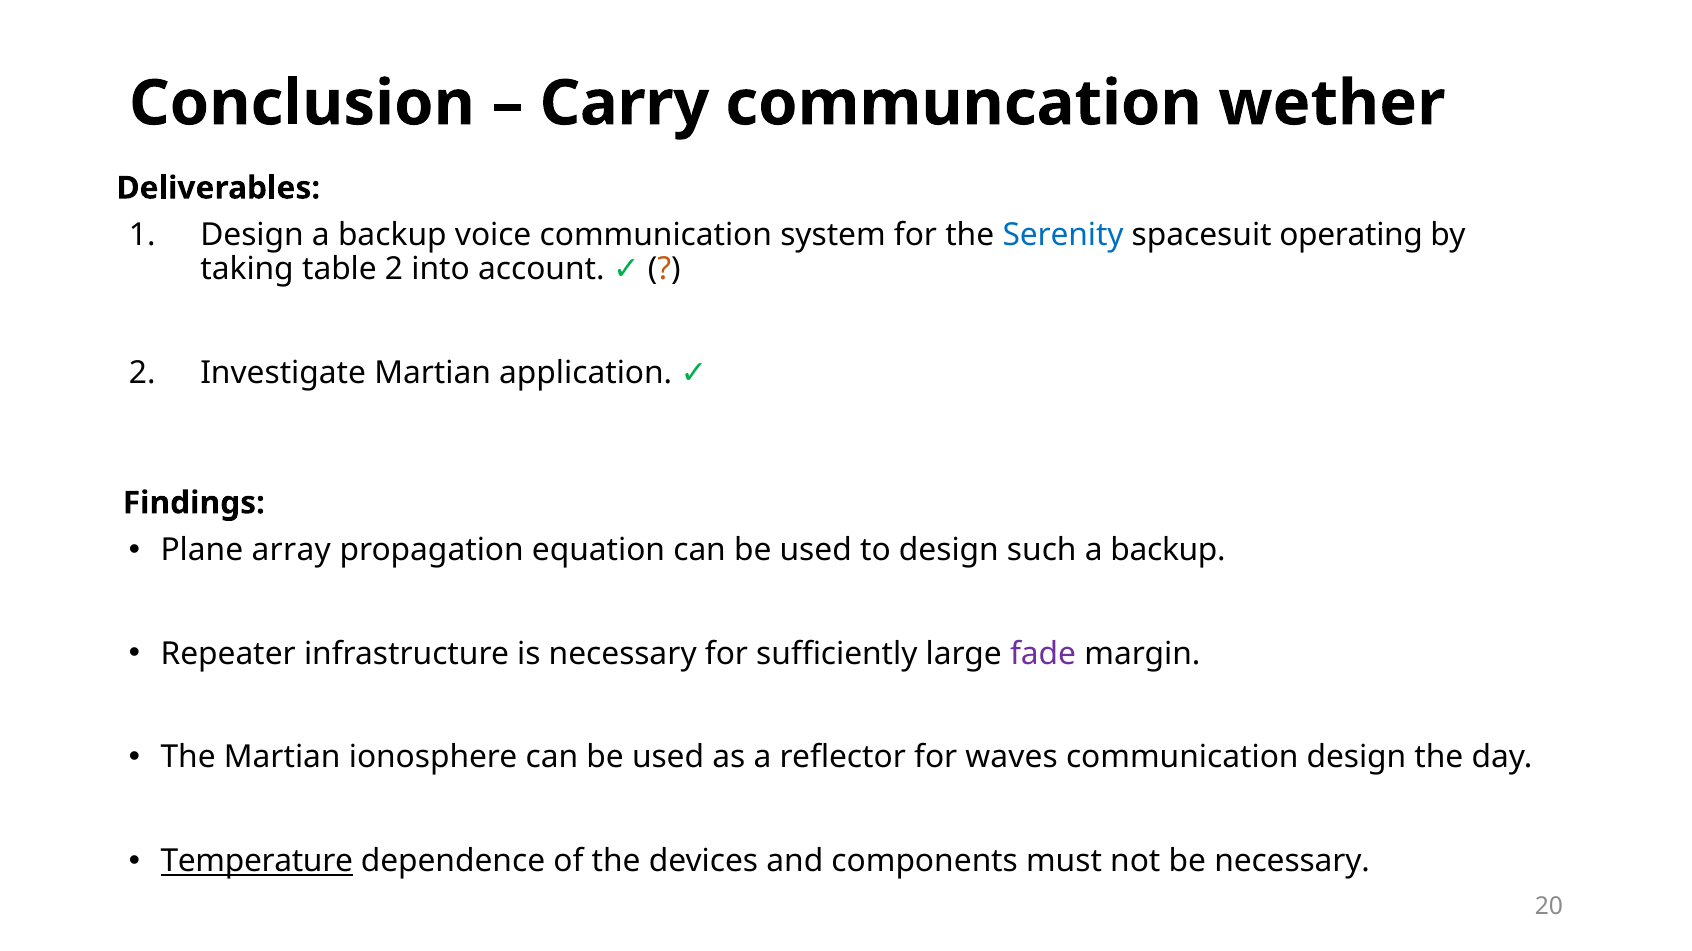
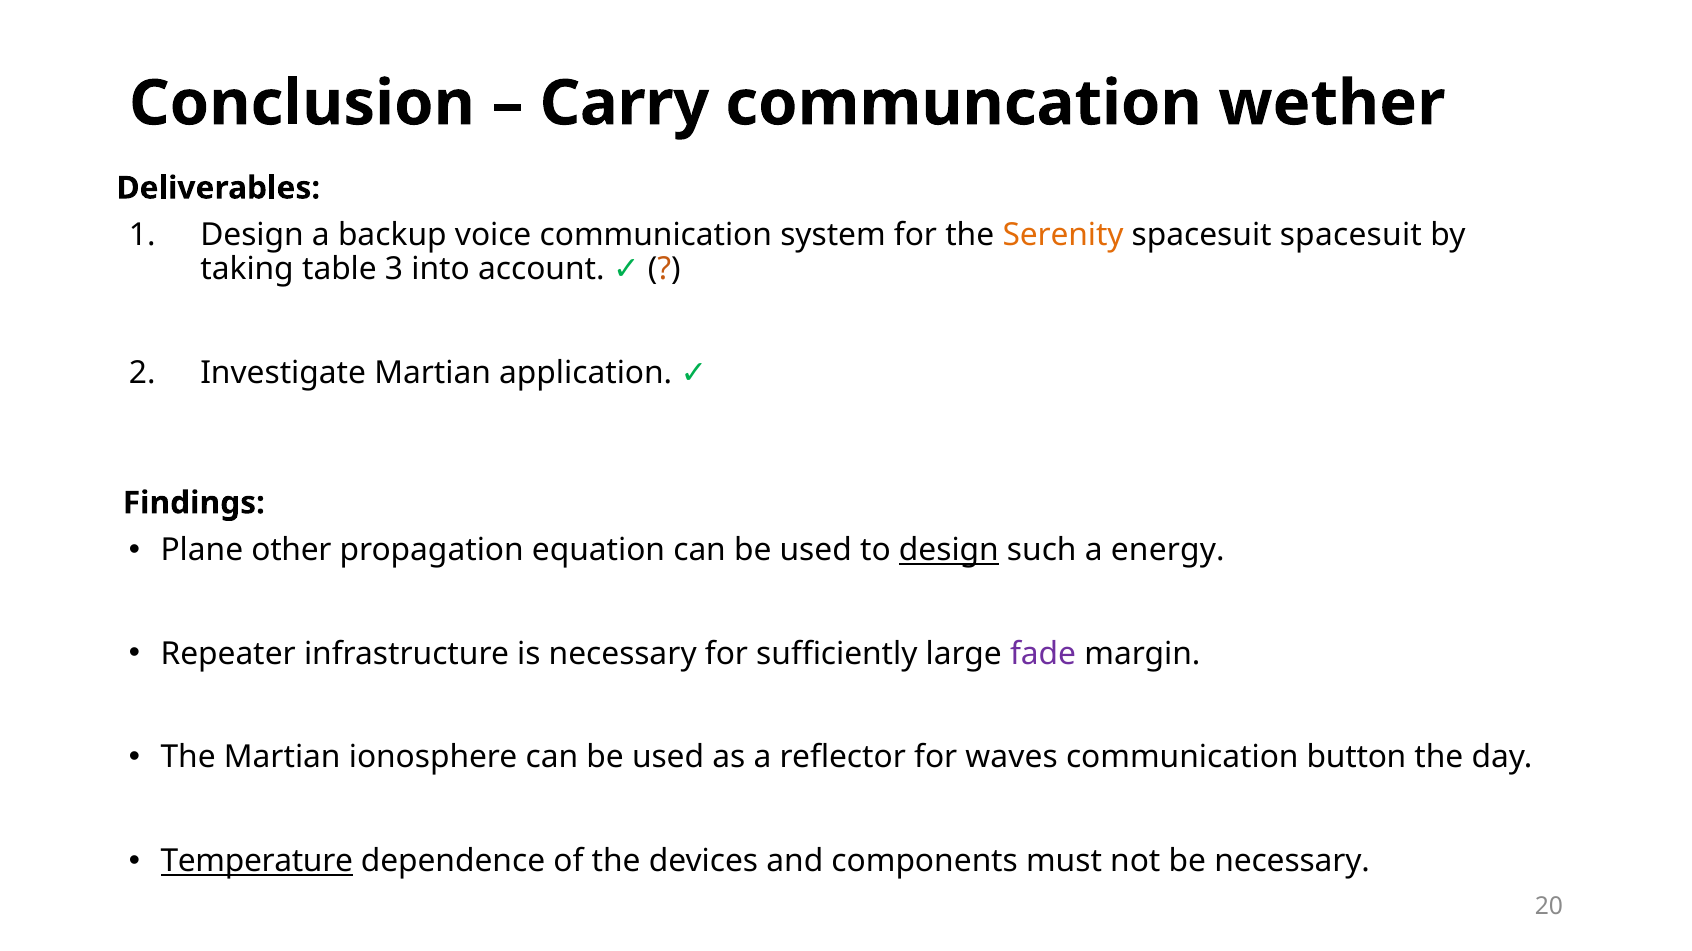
Serenity colour: blue -> orange (1063, 235)
spacesuit operating: operating -> spacesuit (1351, 235)
table 2: 2 -> 3 (394, 270)
array: array -> other (291, 550)
design underline: none -> present (949, 550)
such a backup: backup -> energy (1168, 550)
communication design: design -> button (1357, 758)
